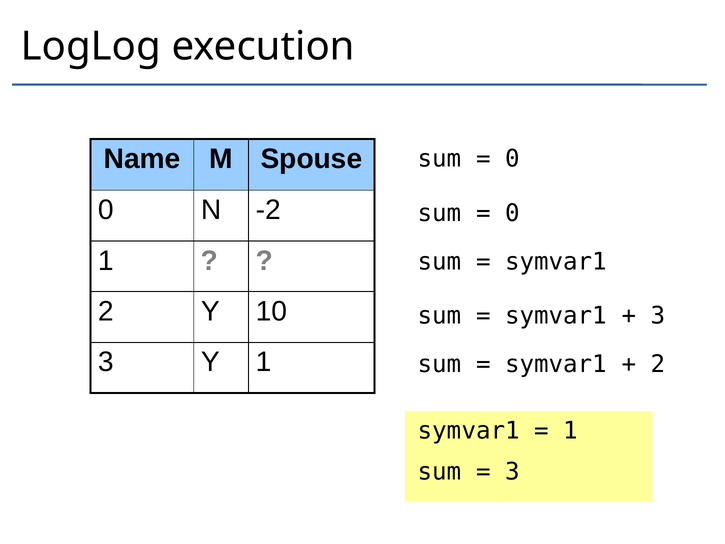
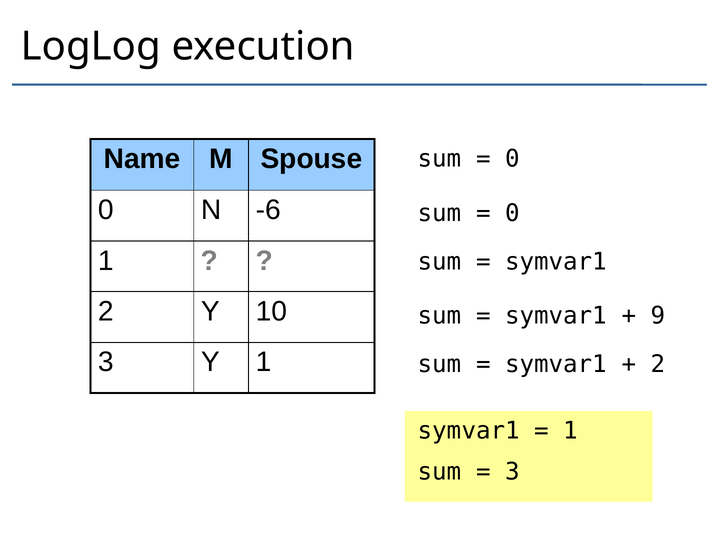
-2: -2 -> -6 (268, 210)
3: 3 -> 9 (658, 316)
